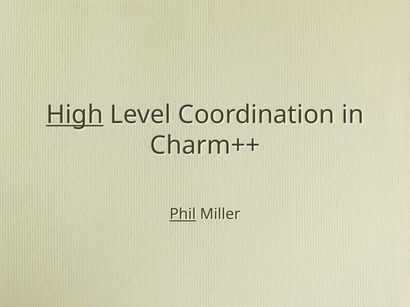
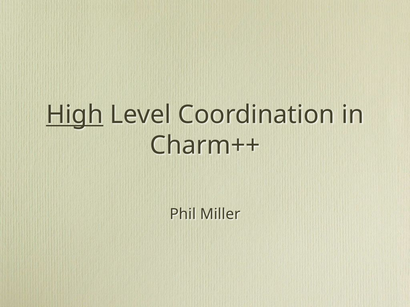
Phil underline: present -> none (183, 215)
